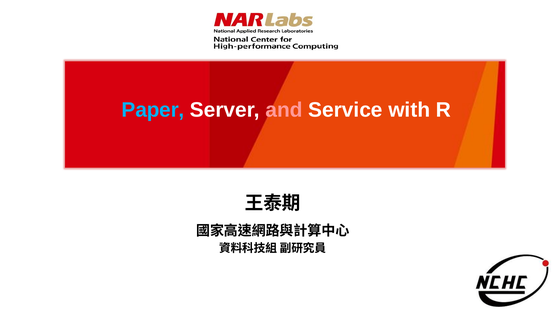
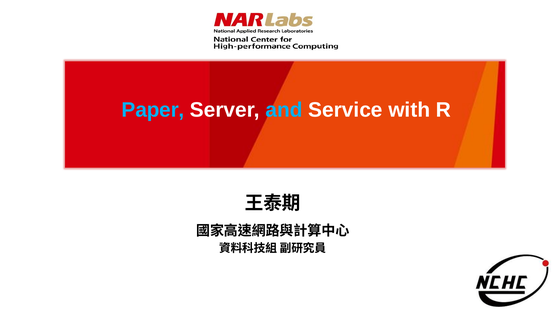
and colour: pink -> light blue (284, 110)
